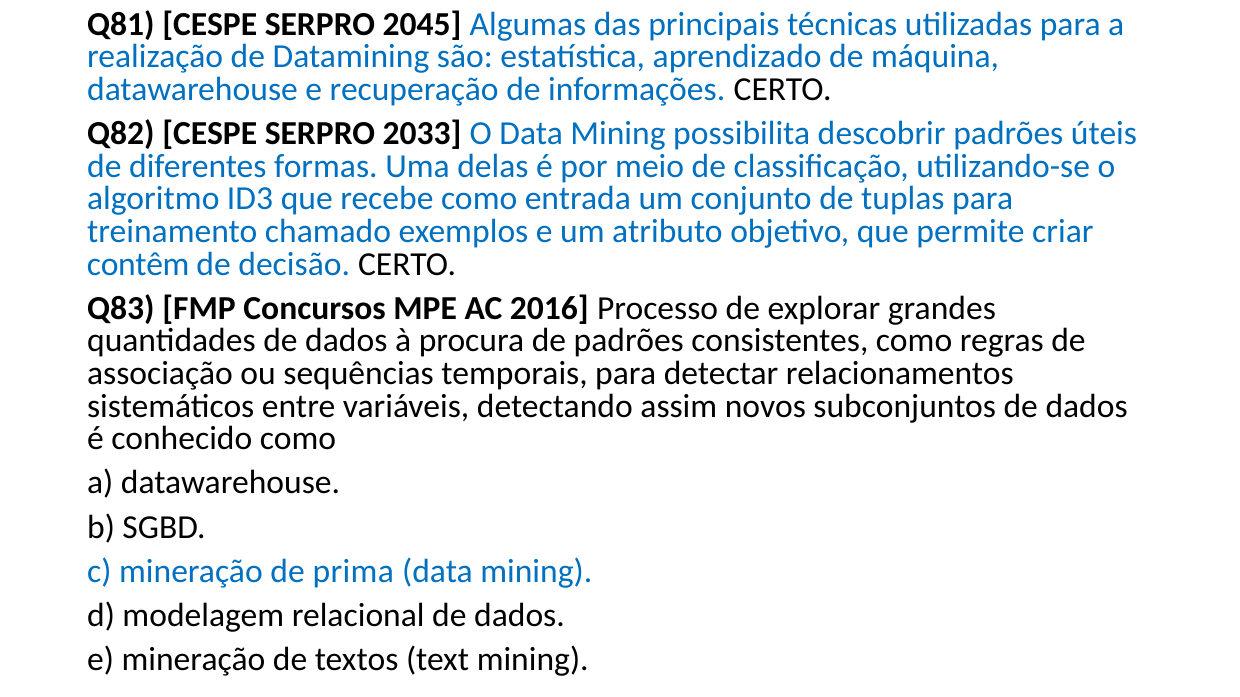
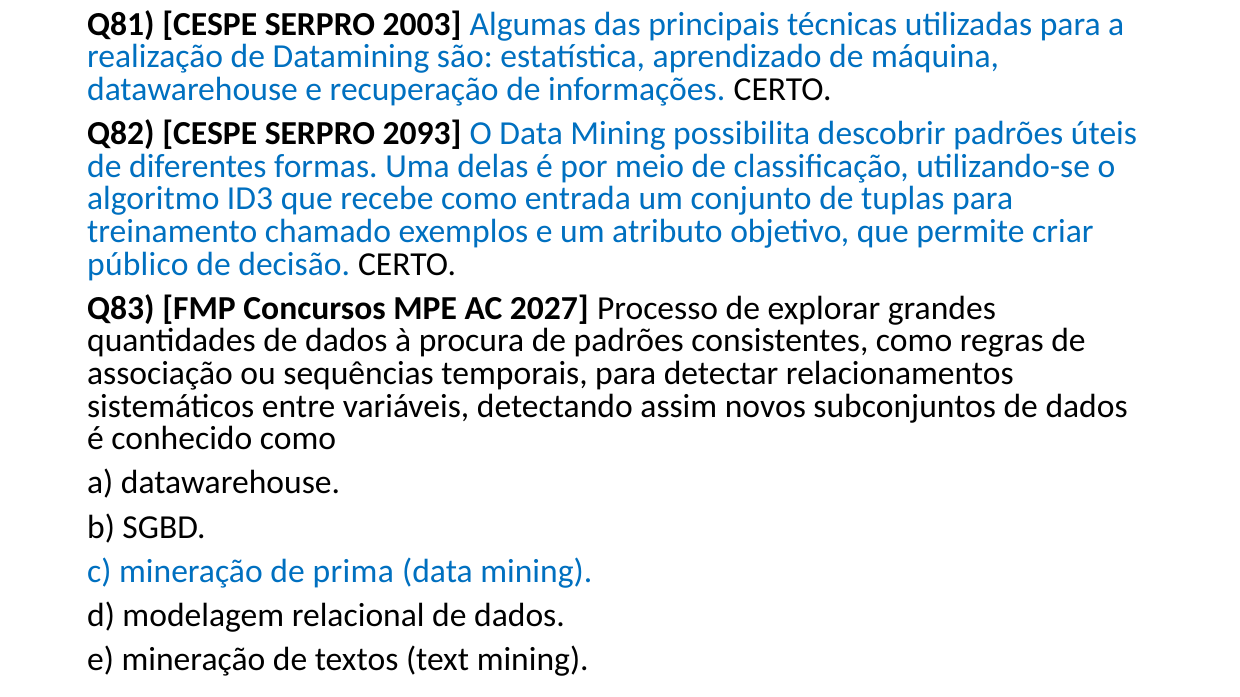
2045: 2045 -> 2003 (422, 24)
2033: 2033 -> 2093 (422, 134)
contêm: contêm -> público (138, 264)
2016: 2016 -> 2027 (549, 308)
